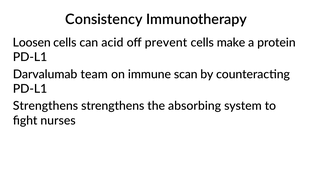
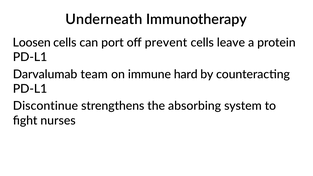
Consistency: Consistency -> Underneath (104, 19)
acid: acid -> port (112, 43)
make: make -> leave (231, 43)
scan: scan -> hard (186, 74)
Strengthens: Strengthens -> Discontinue (45, 106)
